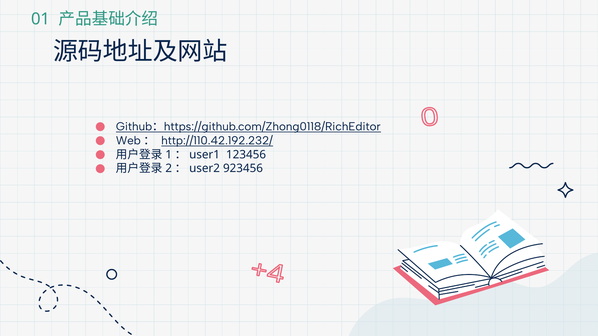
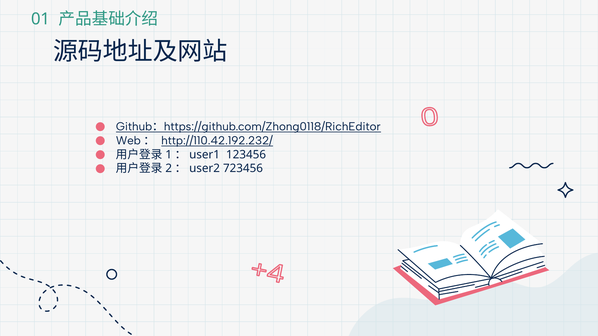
923456: 923456 -> 723456 (243, 169)
